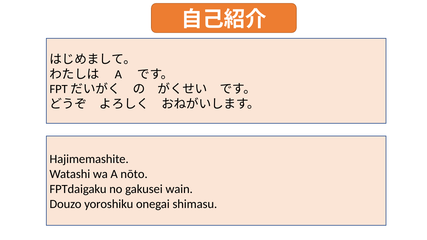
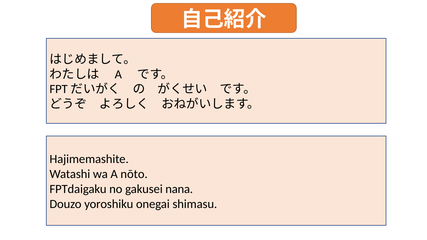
wain: wain -> nana (179, 189)
